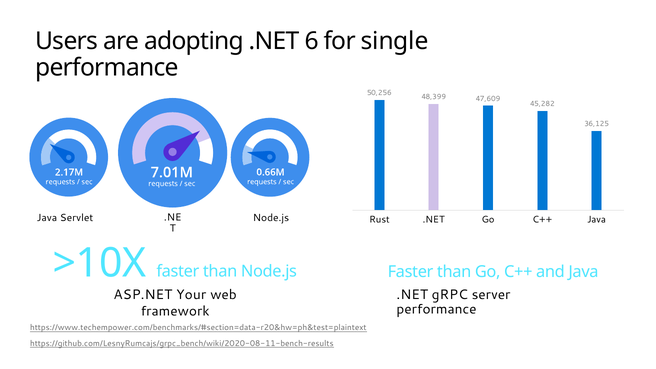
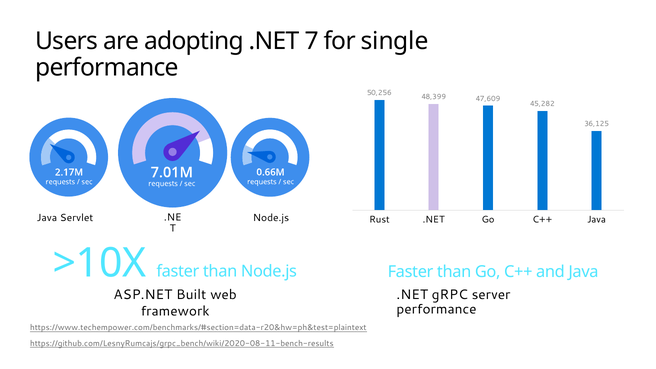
6: 6 -> 7 (312, 41)
Your: Your -> Built (191, 295)
